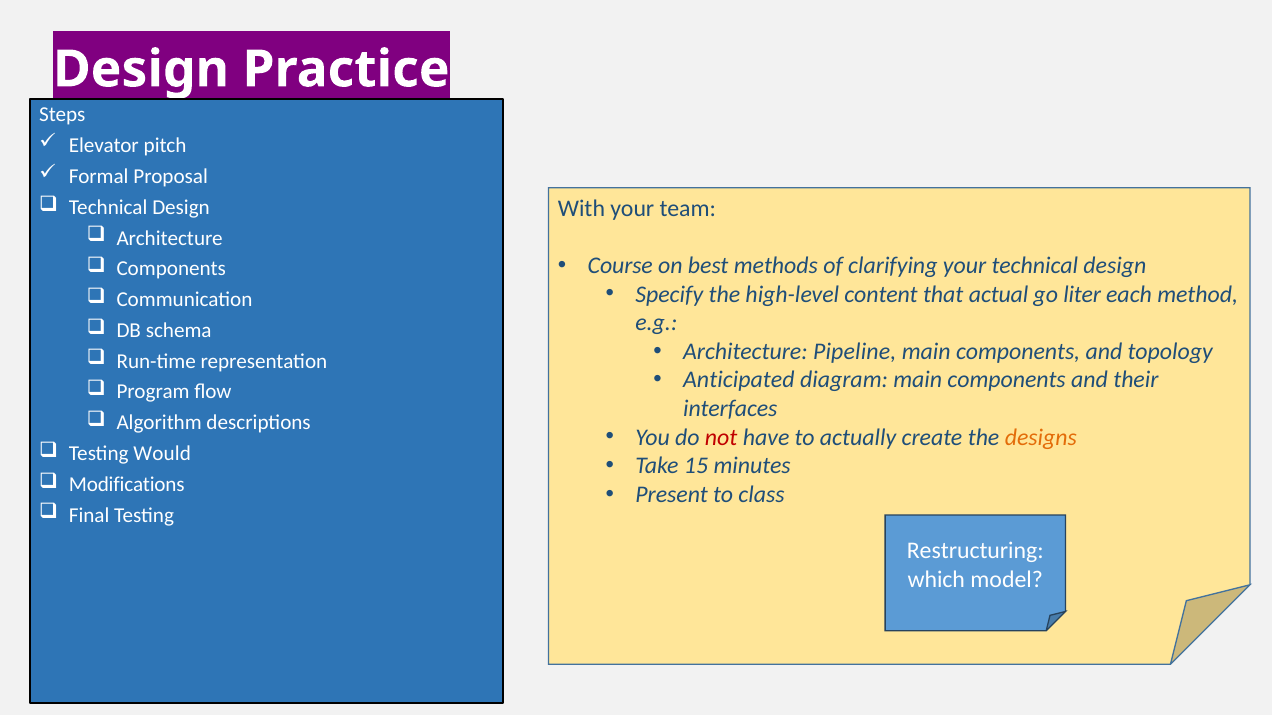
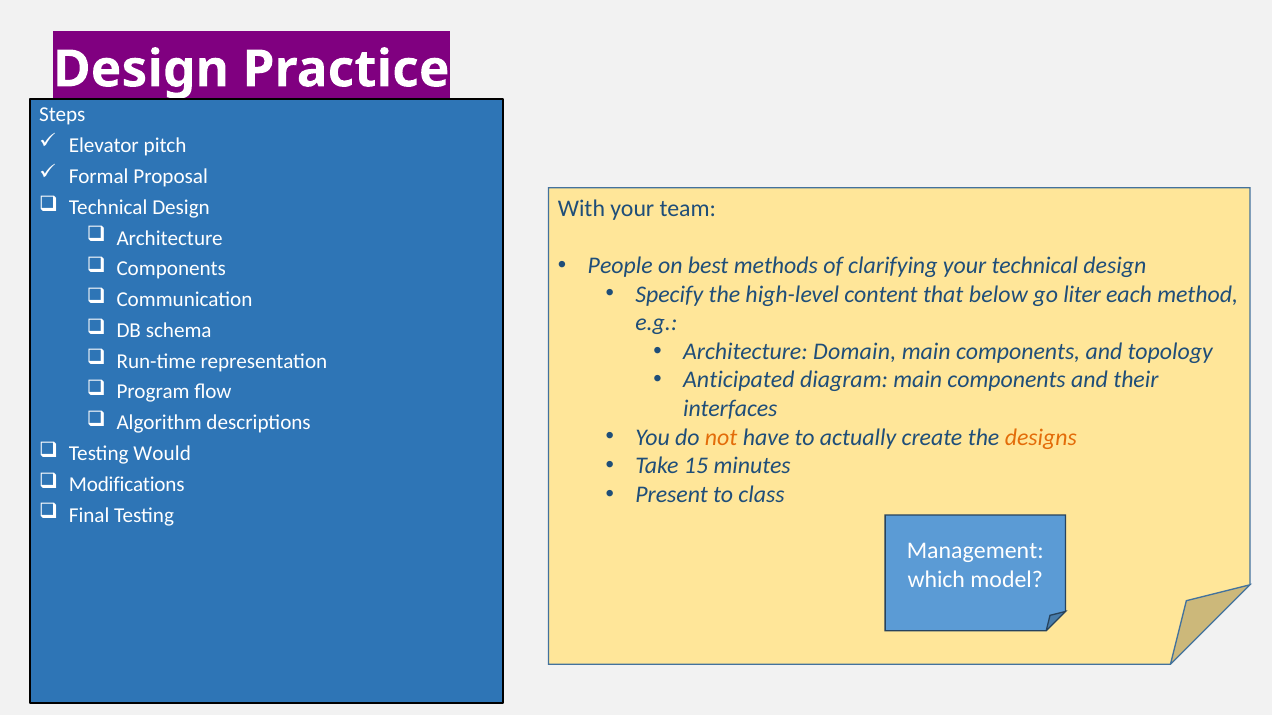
Course: Course -> People (620, 266)
actual: actual -> below (998, 294)
Pipeline: Pipeline -> Domain (855, 352)
not colour: red -> orange (721, 438)
Restructuring: Restructuring -> Management (975, 551)
